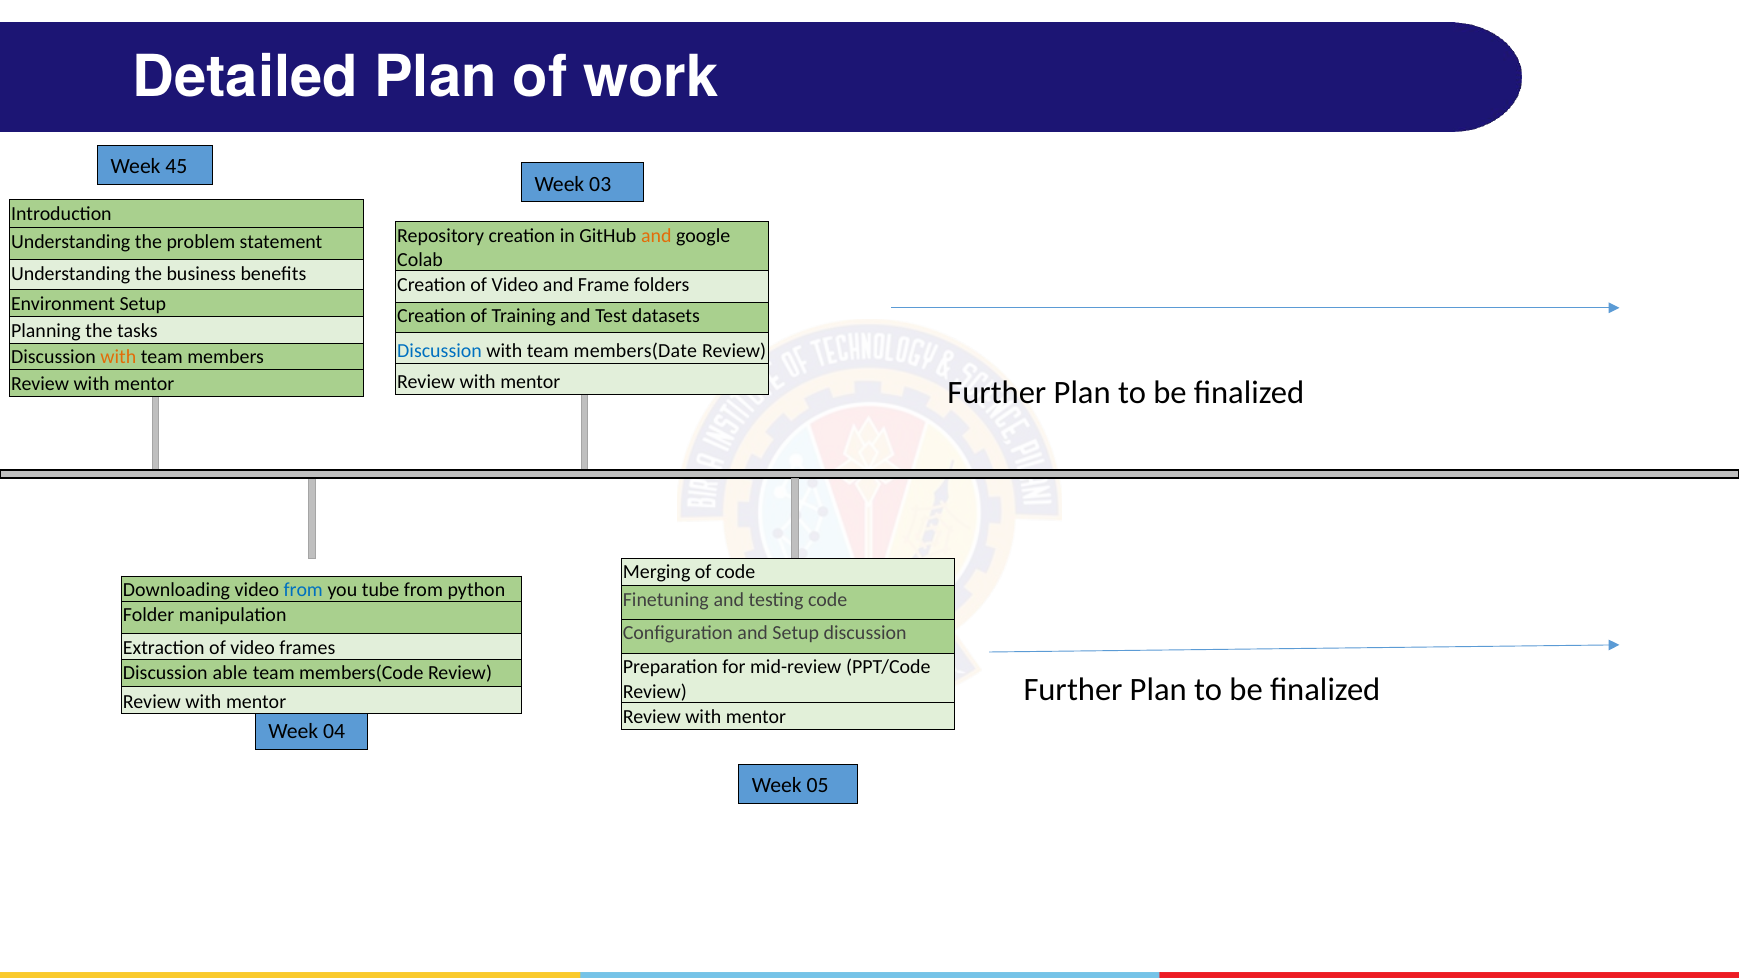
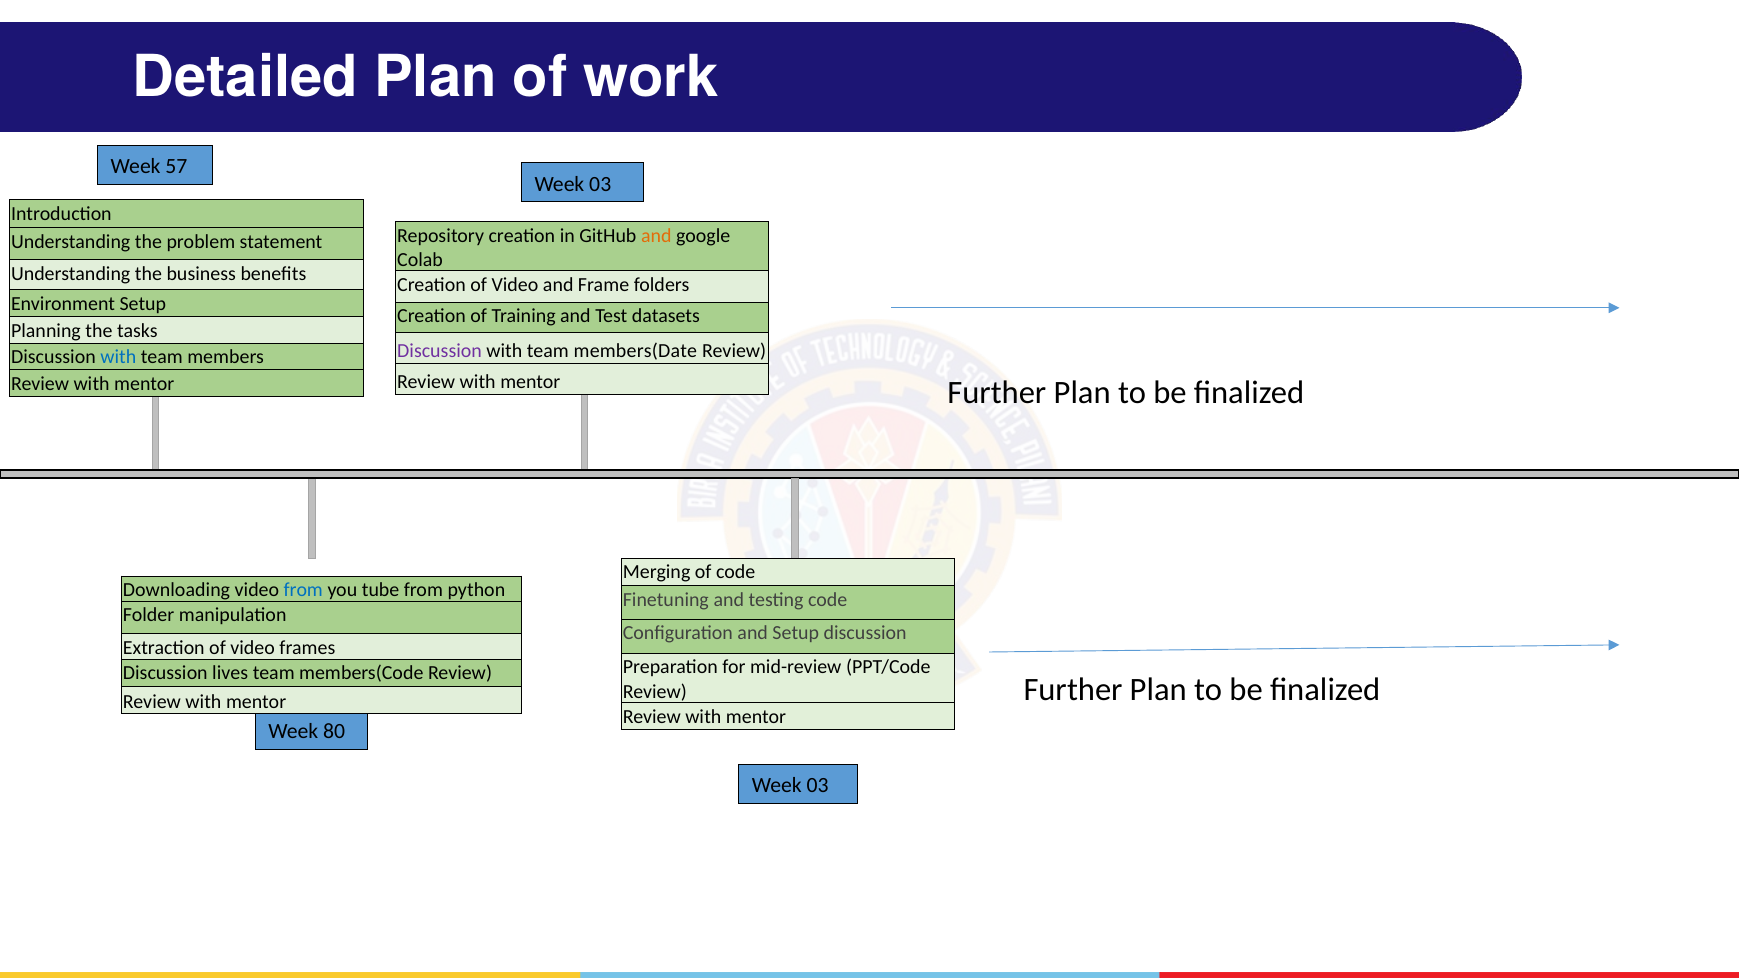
45: 45 -> 57 (176, 166)
Discussion colour: blue -> purple (440, 351)
with colour: orange -> blue (118, 357)
able: able -> lives (230, 674)
04: 04 -> 80 (334, 731)
05: 05 -> 03 (818, 786)
